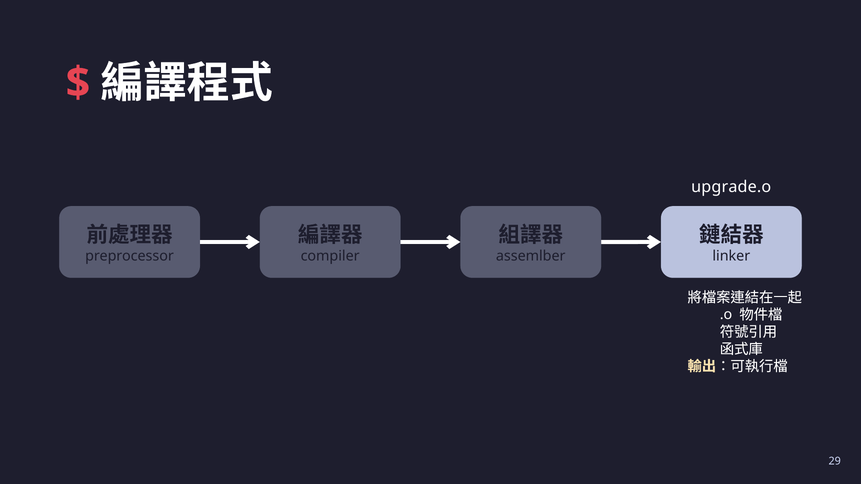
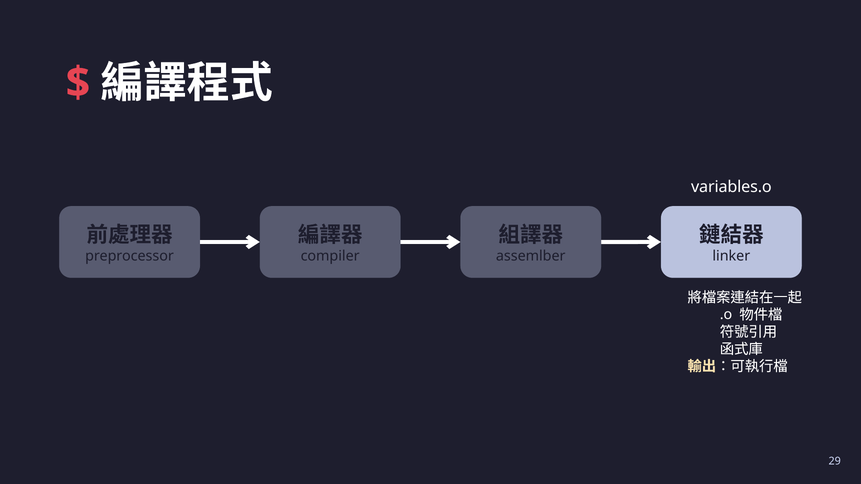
upgrade.o: upgrade.o -> variables.o (731, 187)
